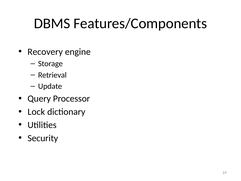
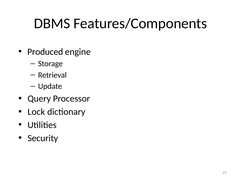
Recovery: Recovery -> Produced (45, 52)
